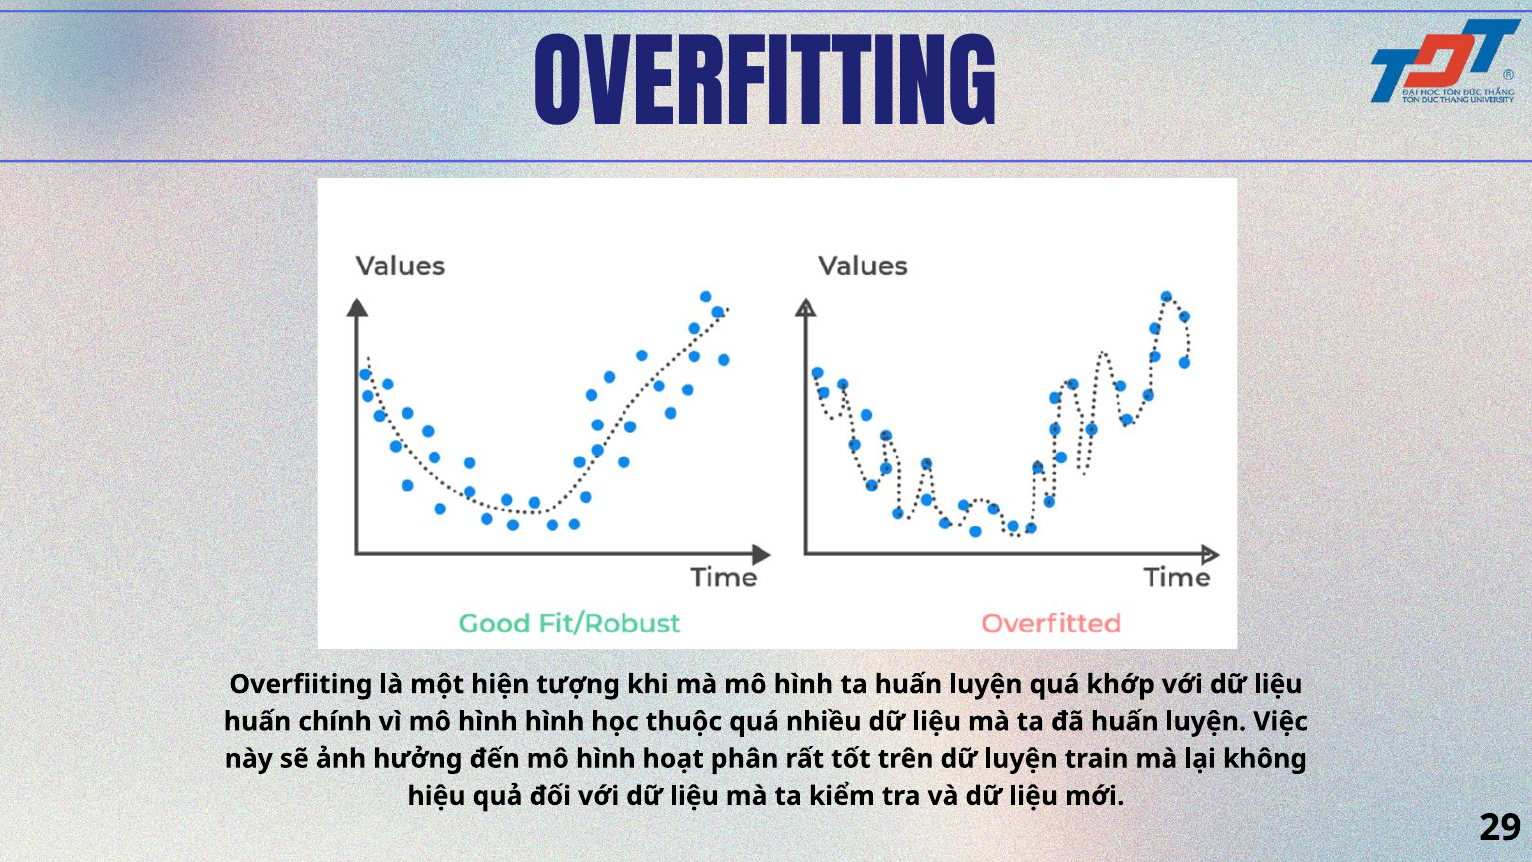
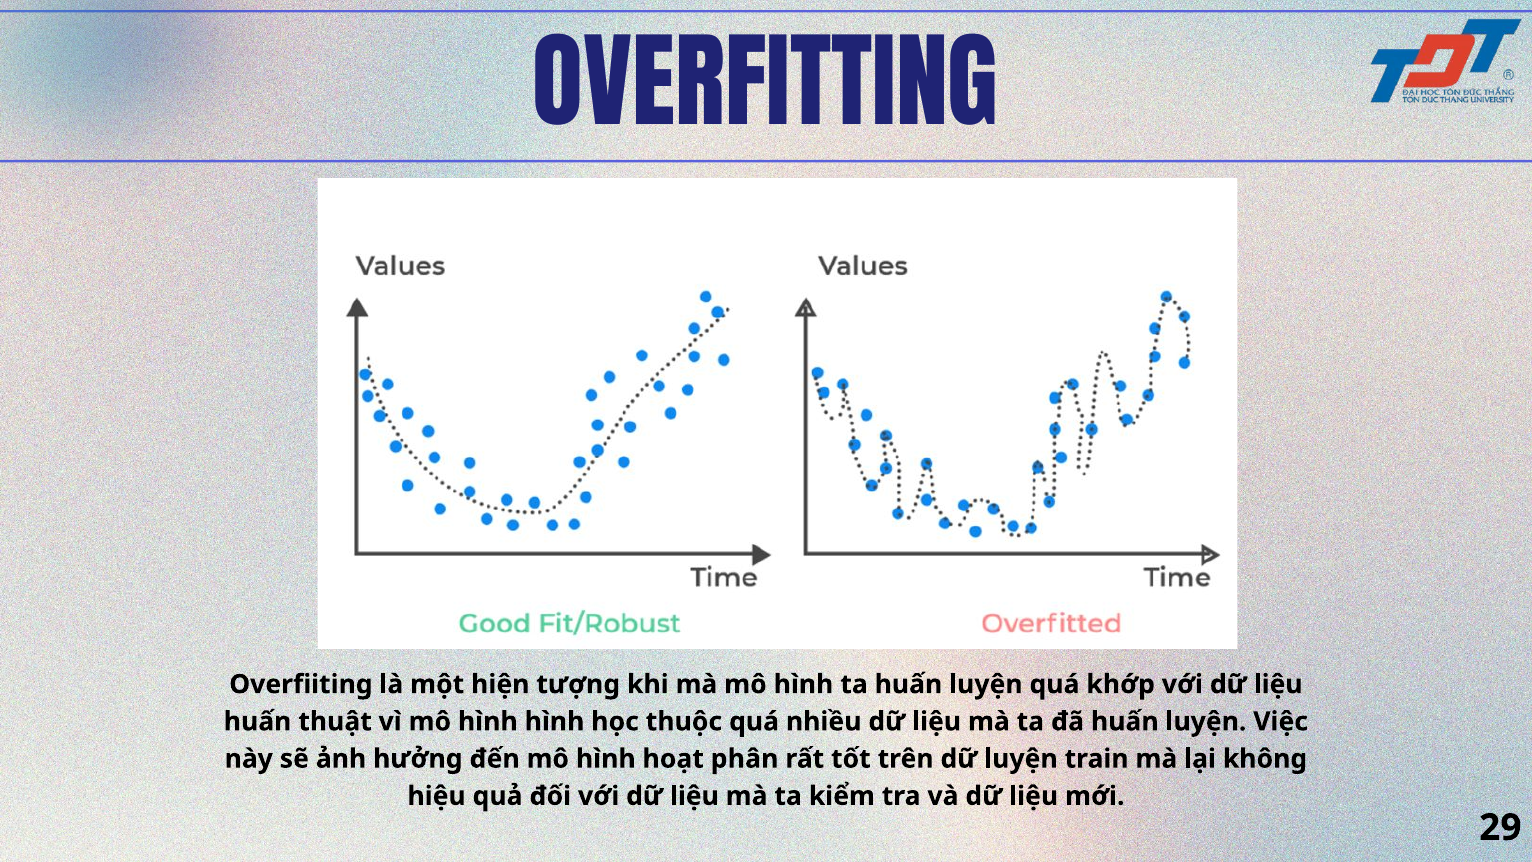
chính: chính -> thuật (335, 721)
